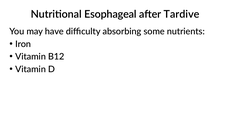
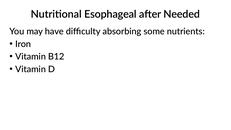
Tardive: Tardive -> Needed (182, 14)
